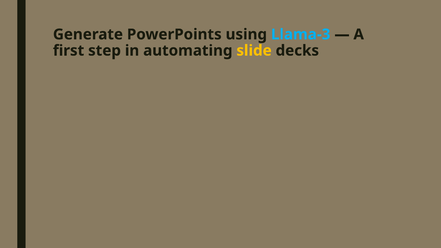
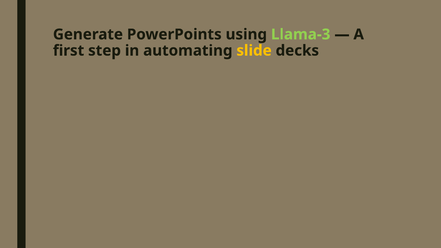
Llama-3 colour: light blue -> light green (301, 34)
